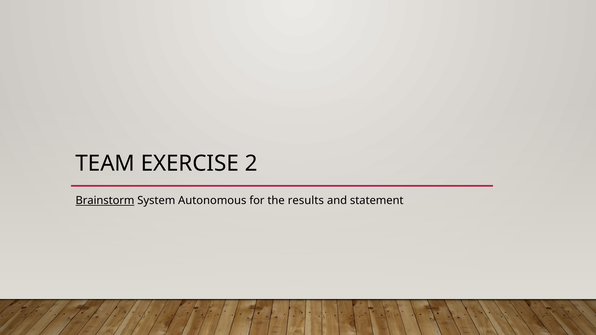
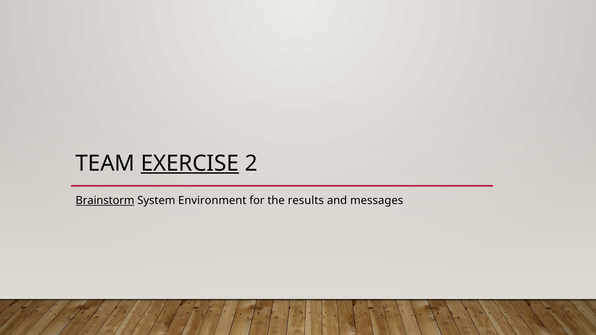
EXERCISE underline: none -> present (190, 164)
Autonomous: Autonomous -> Environment (212, 201)
statement: statement -> messages (377, 201)
